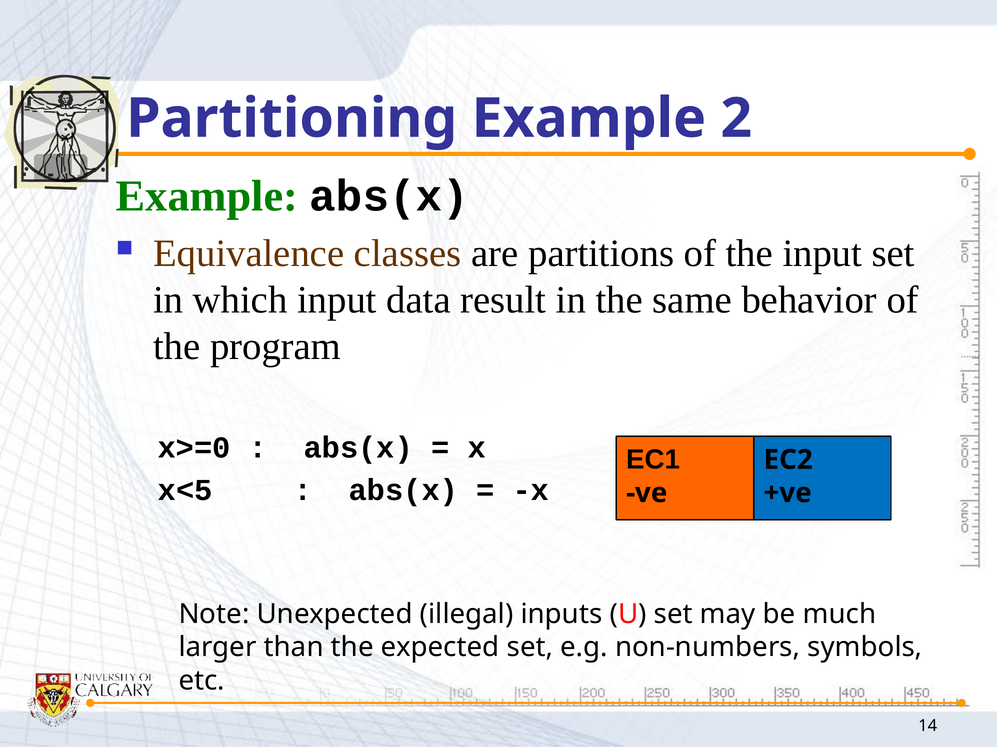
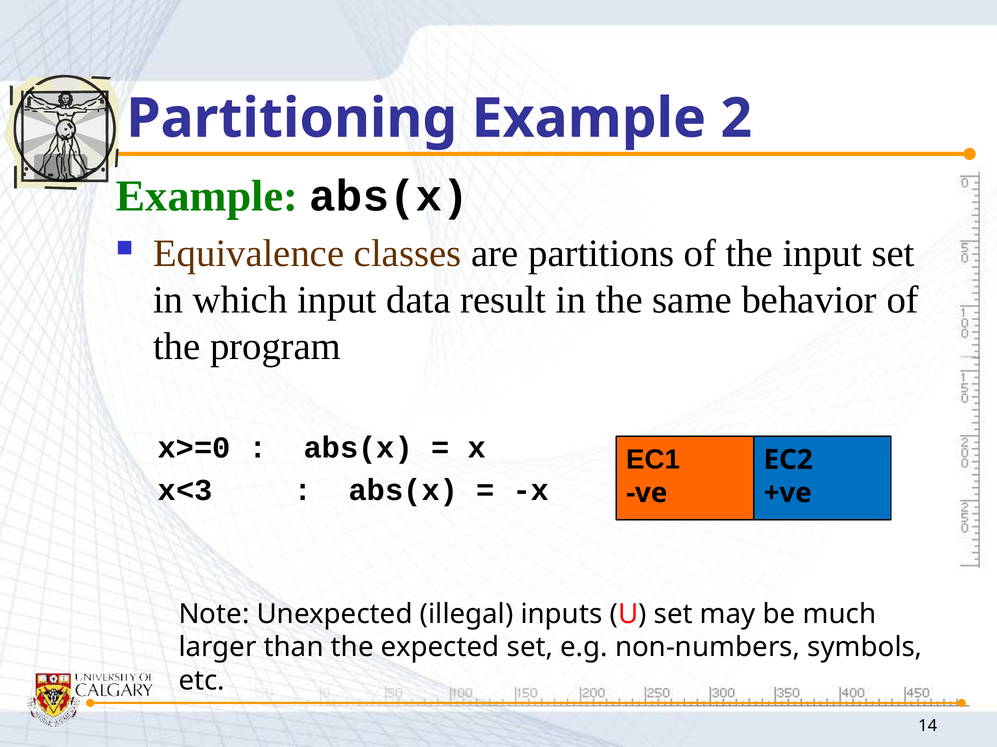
x<5: x<5 -> x<3 (185, 491)
